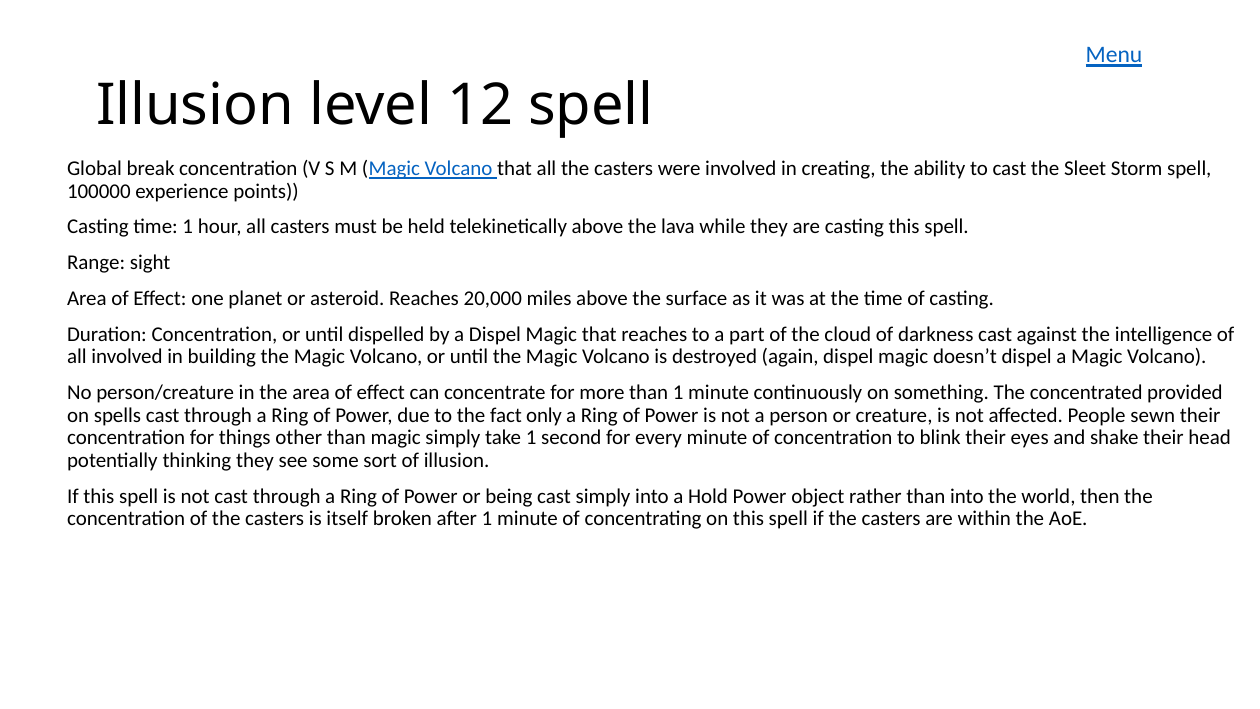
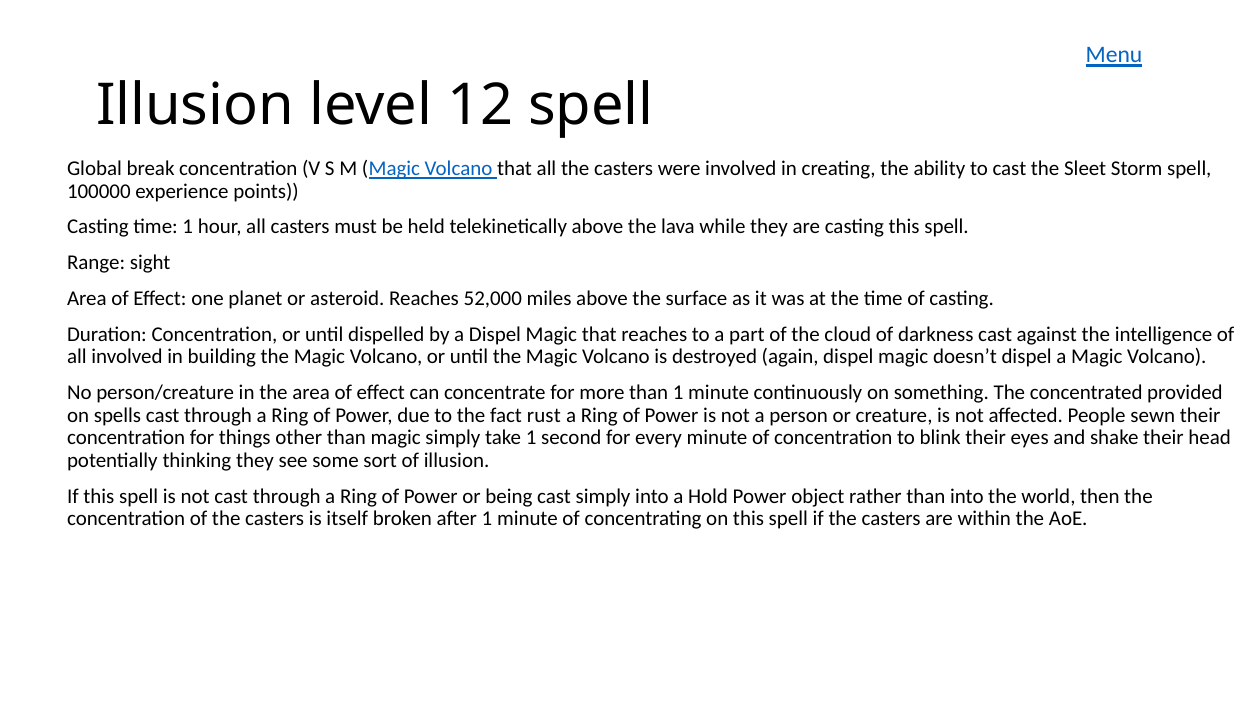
20,000: 20,000 -> 52,000 (493, 298)
only: only -> rust (544, 415)
